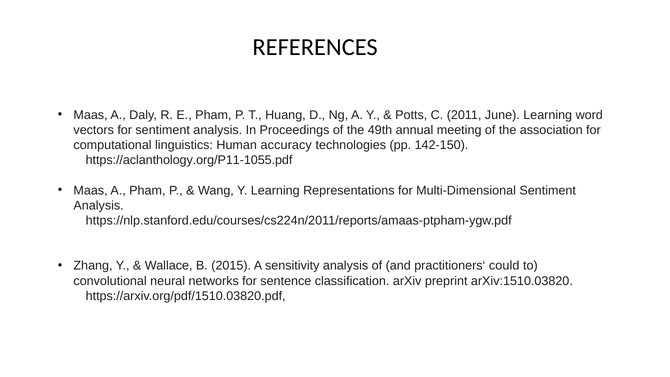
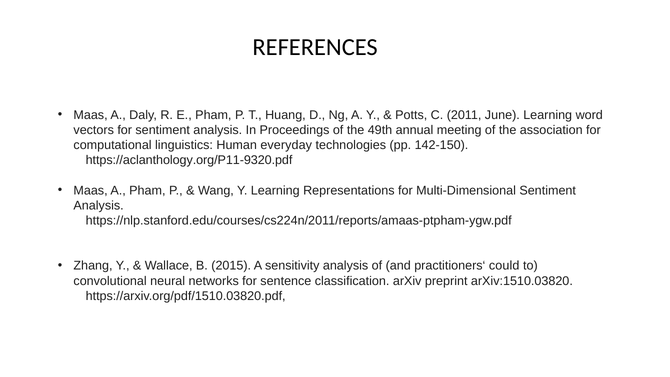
accuracy: accuracy -> everyday (286, 145)
https://aclanthology.org/P11-1055.pdf: https://aclanthology.org/P11-1055.pdf -> https://aclanthology.org/P11-9320.pdf (189, 160)
